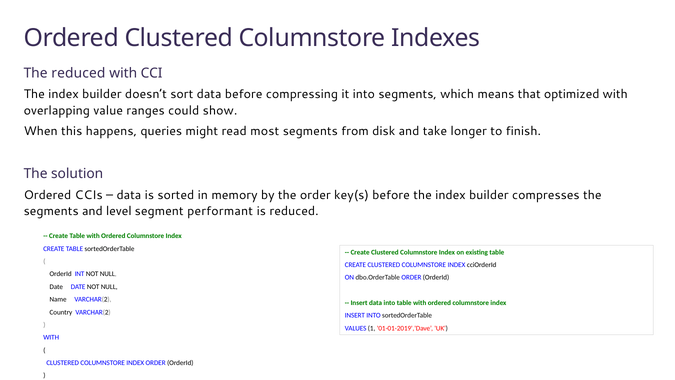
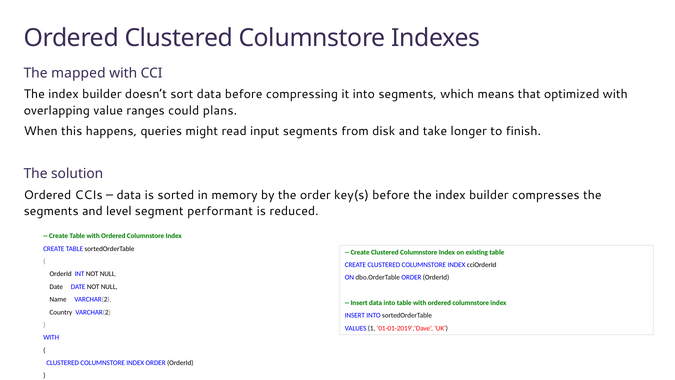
The reduced: reduced -> mapped (78, 73)
show: show -> plans (220, 111)
most: most -> input (265, 131)
